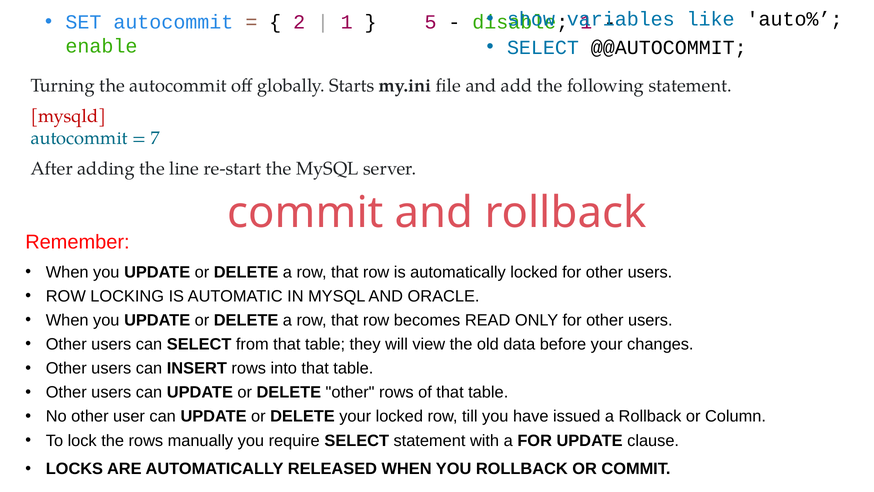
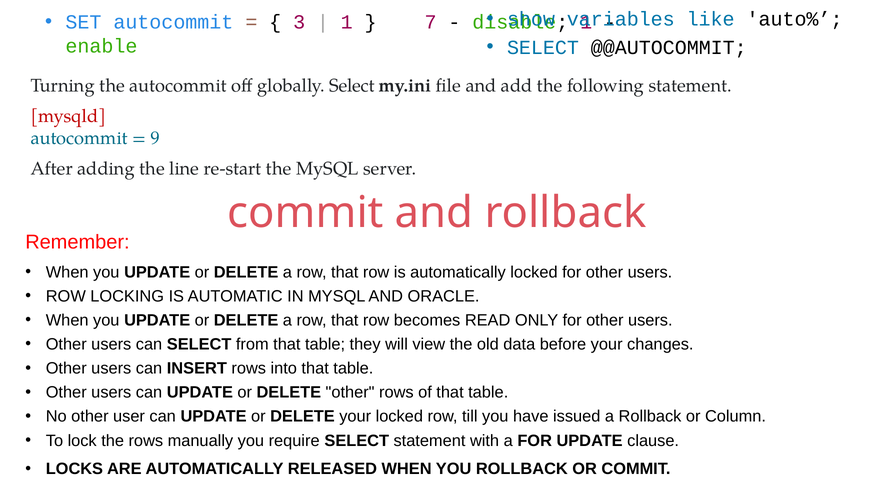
2: 2 -> 3 (299, 22)
5: 5 -> 7 (431, 22)
globally Starts: Starts -> Select (352, 86)
7: 7 -> 9 (155, 138)
